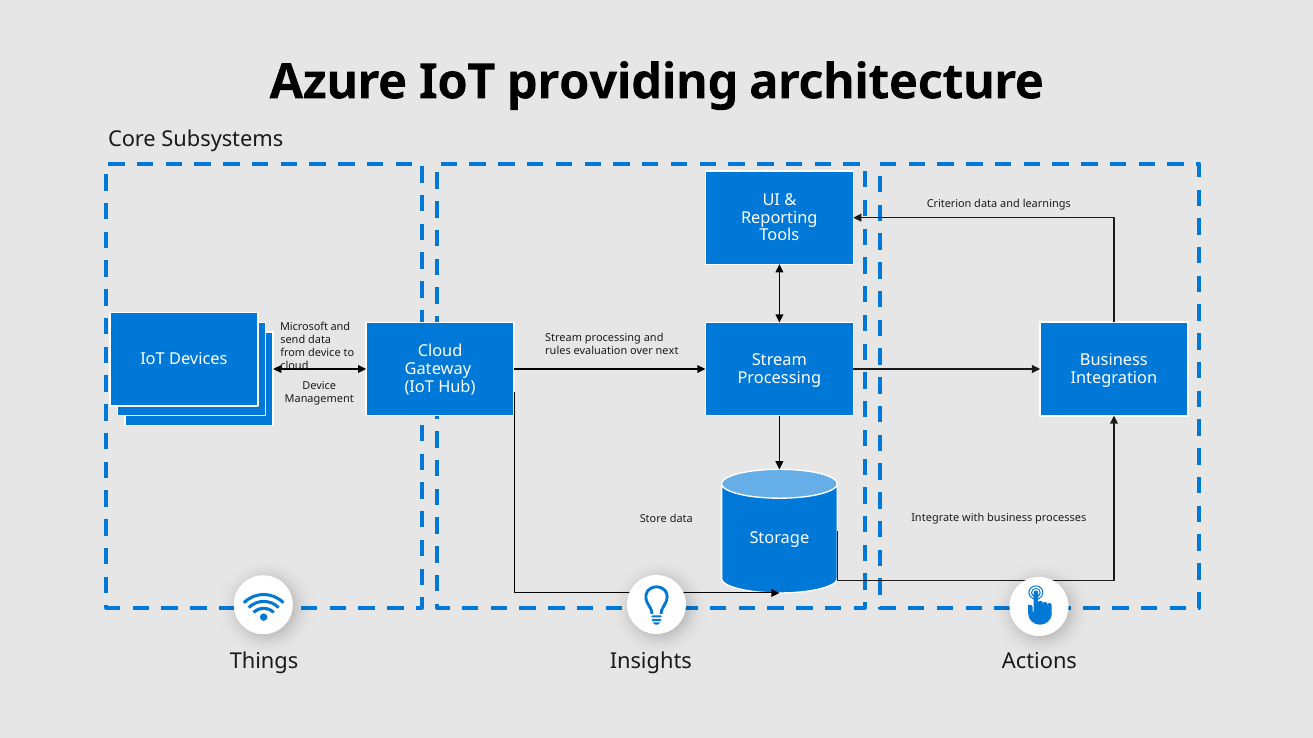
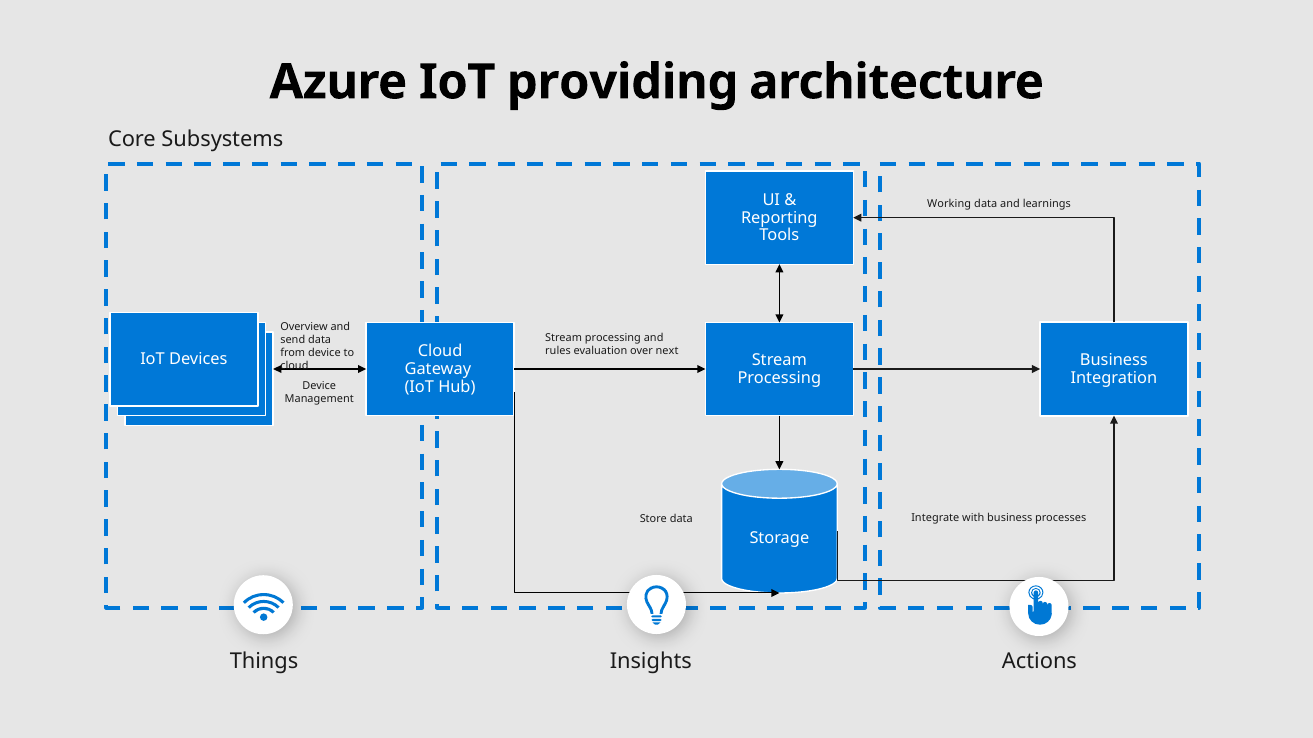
Criterion: Criterion -> Working (949, 204)
Microsoft: Microsoft -> Overview (304, 327)
